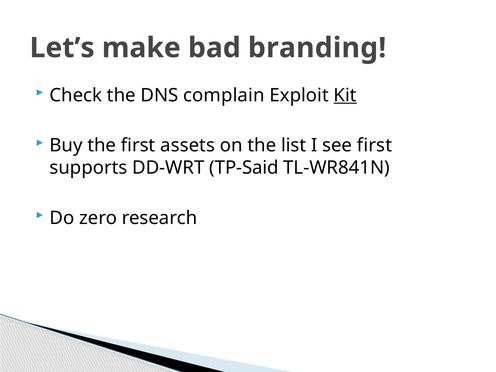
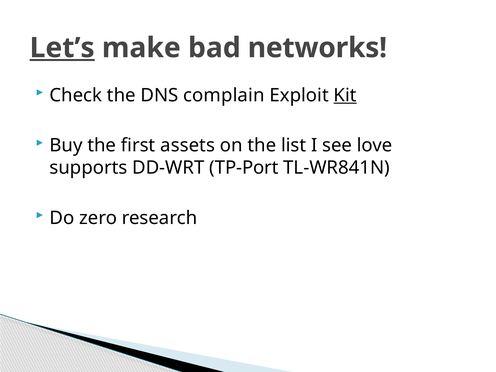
Let’s underline: none -> present (62, 48)
branding: branding -> networks (317, 48)
see first: first -> love (375, 145)
TP-Said: TP-Said -> TP-Port (244, 168)
